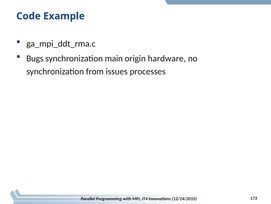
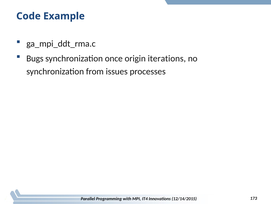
main: main -> once (114, 58)
hardware: hardware -> iterations (167, 58)
